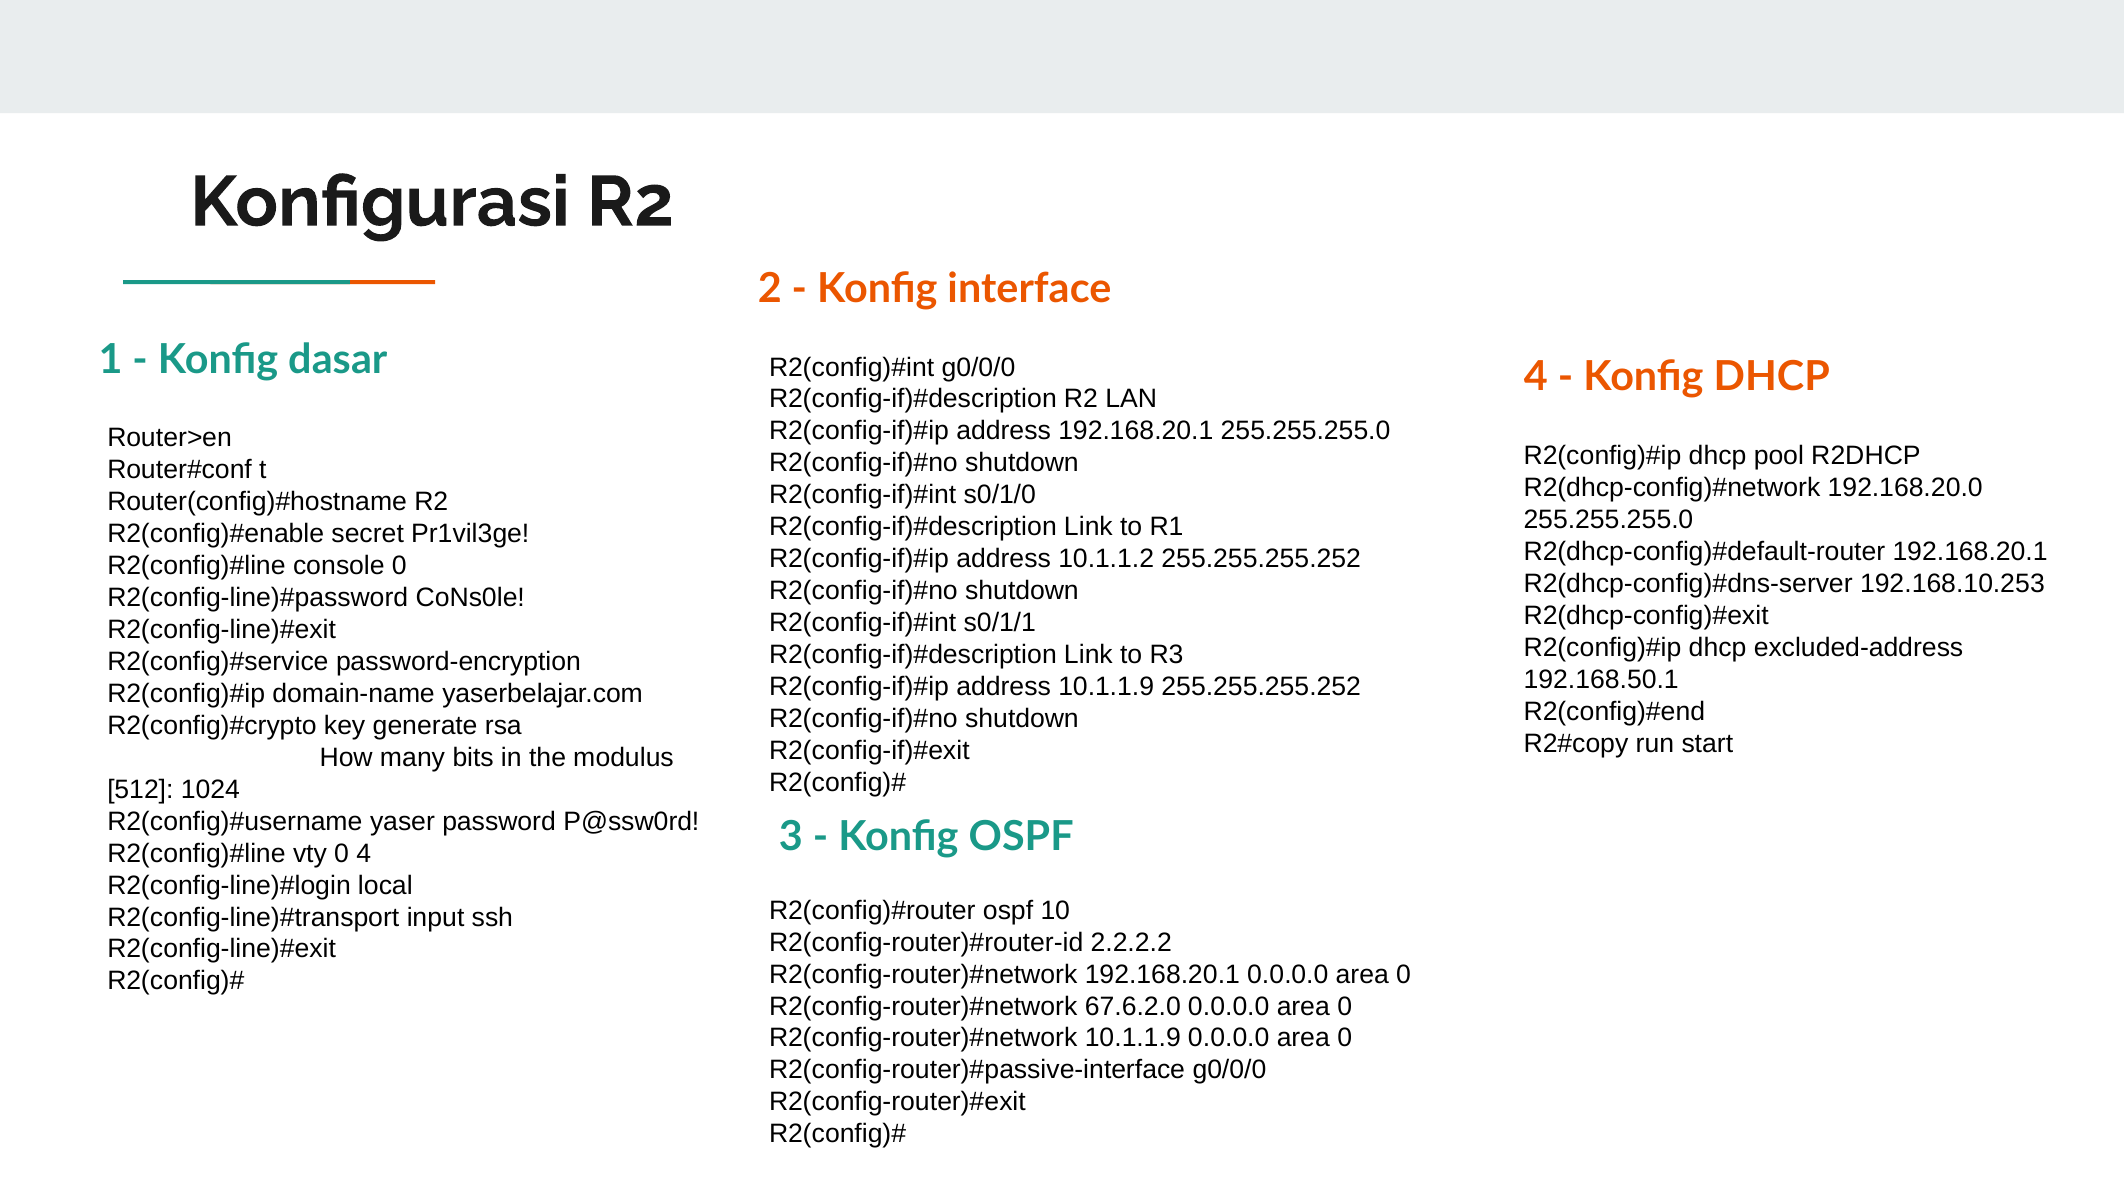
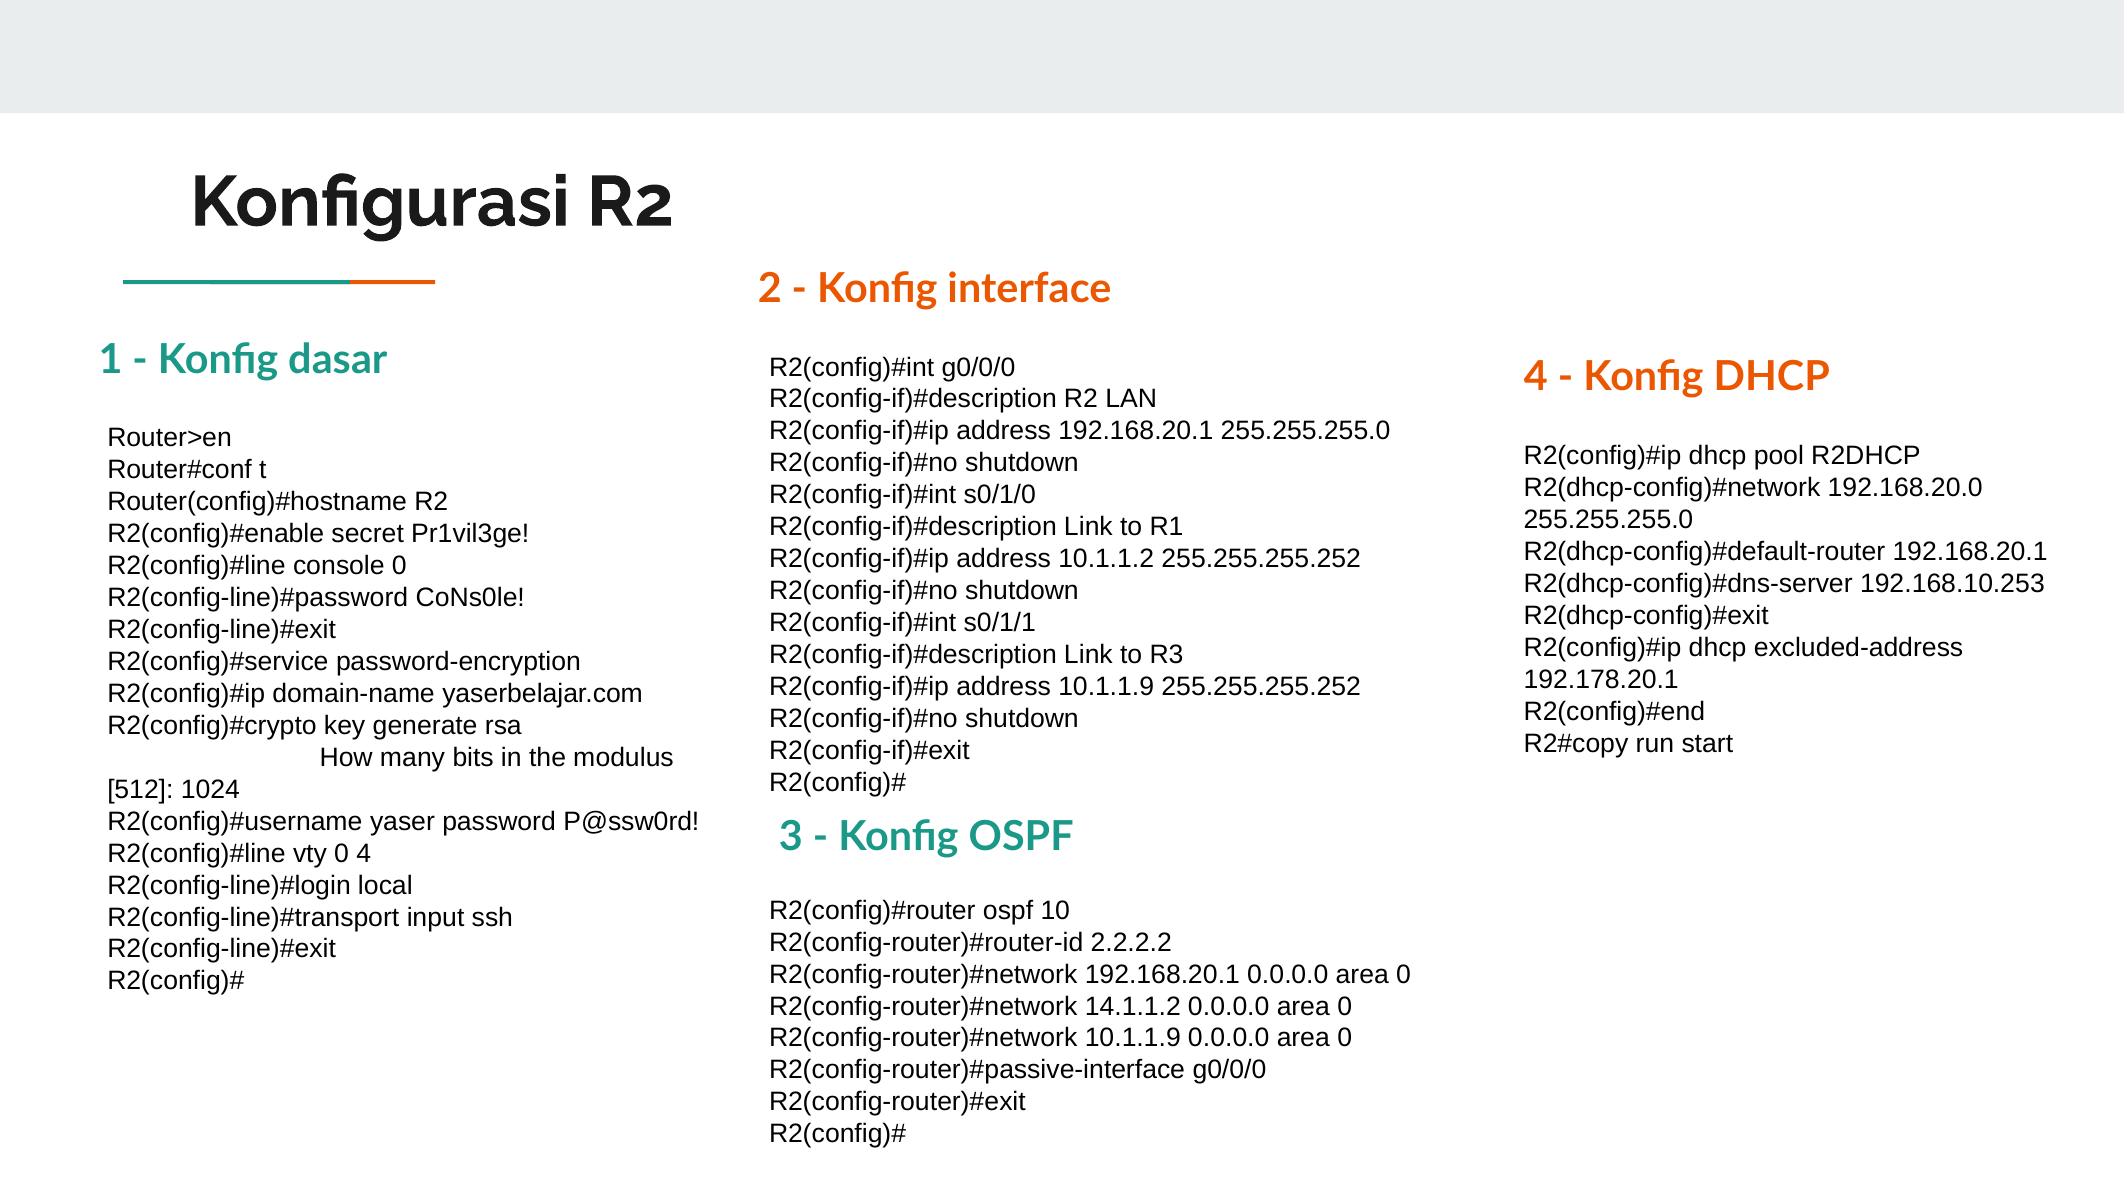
192.168.50.1: 192.168.50.1 -> 192.178.20.1 (1601, 679)
67.6.2.0: 67.6.2.0 -> 14.1.1.2 (1133, 1006)
